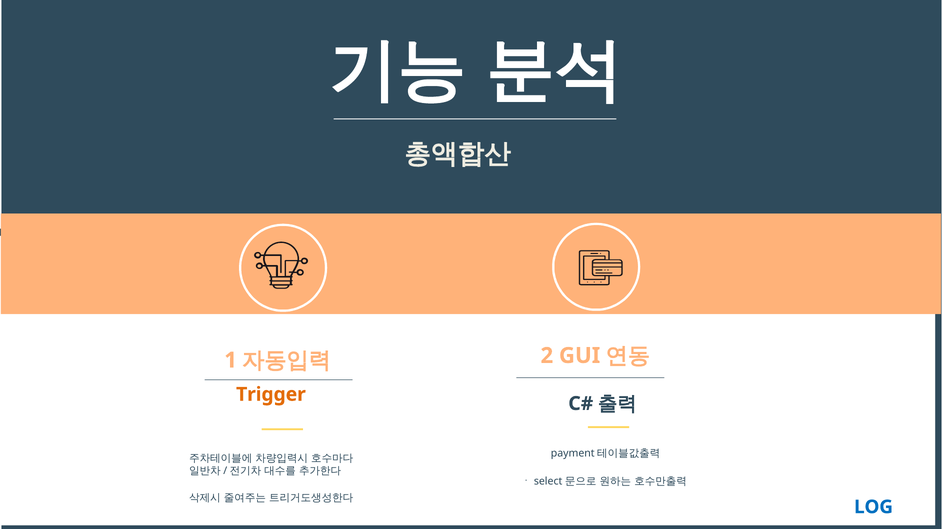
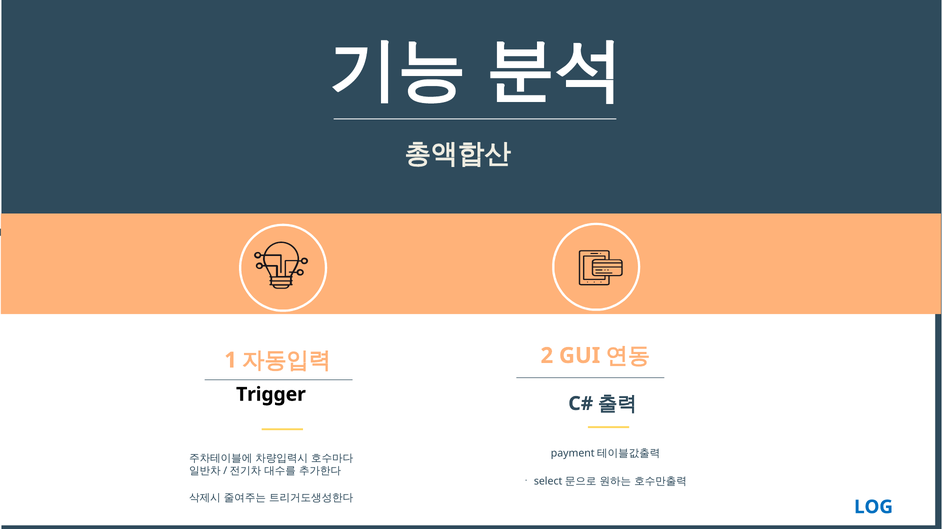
Trigger colour: orange -> black (271, 394)
